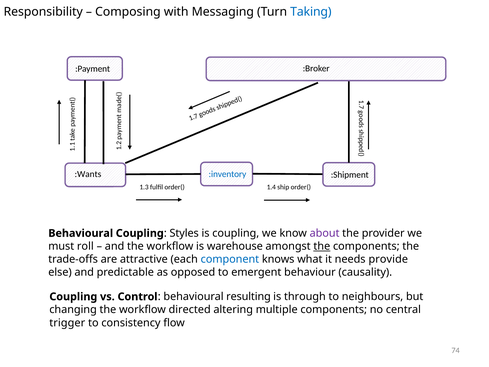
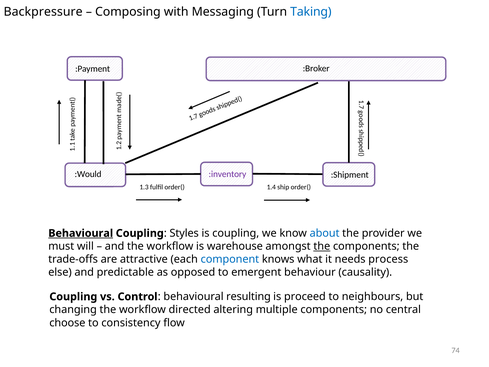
Responsibility: Responsibility -> Backpressure (43, 12)
:Wants: :Wants -> :Would (88, 174)
:inventory colour: blue -> purple (227, 174)
Behavioural underline: none -> present (81, 233)
about colour: purple -> blue (325, 233)
roll: roll -> will (85, 246)
provide: provide -> process (388, 259)
through: through -> proceed (305, 296)
trigger: trigger -> choose (67, 323)
